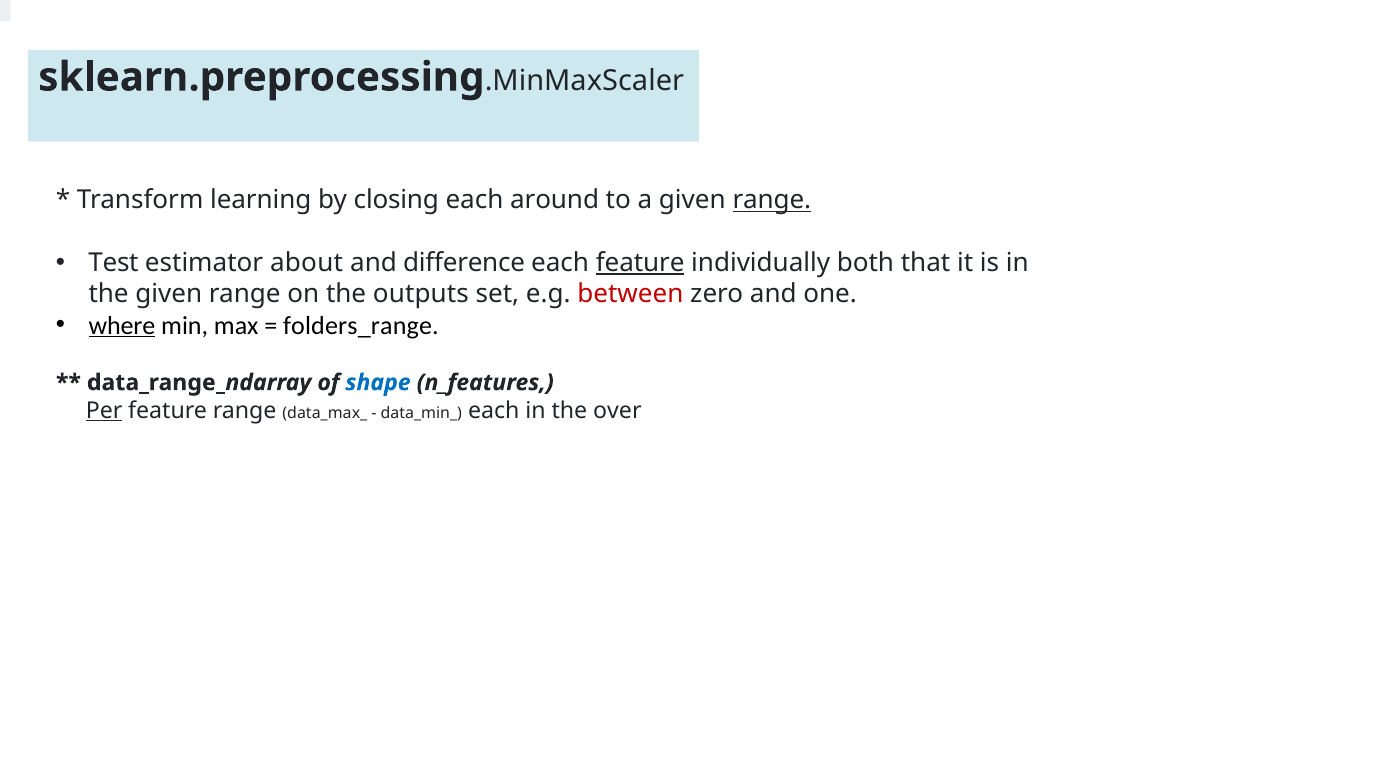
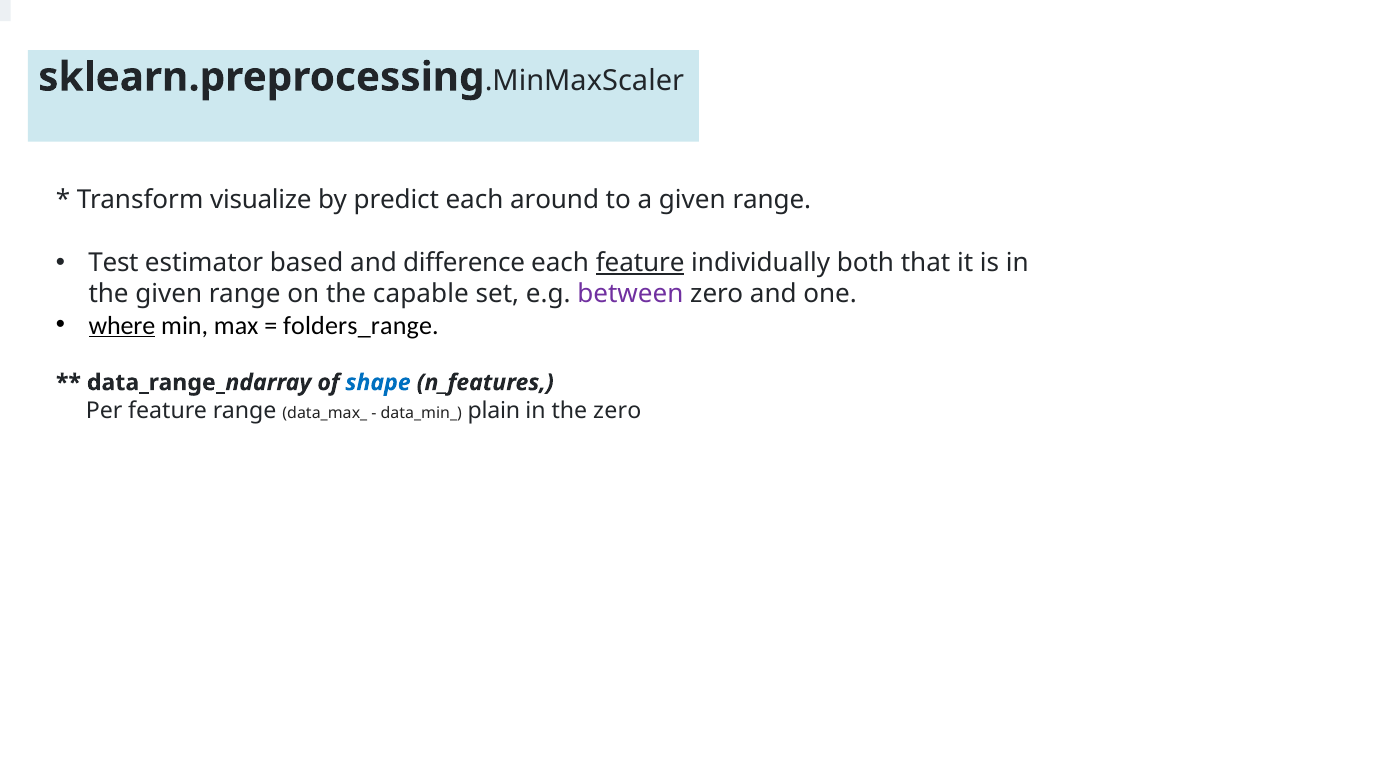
learning: learning -> visualize (261, 200)
closing: closing -> predict (396, 200)
range underline: present -> none (772, 200)
about: about -> based (307, 263)
outputs: outputs -> capable (421, 294)
between colour: red -> purple (630, 294)
Per underline: present -> none (104, 410)
data_min_ each: each -> plain (494, 410)
the over: over -> zero (617, 410)
